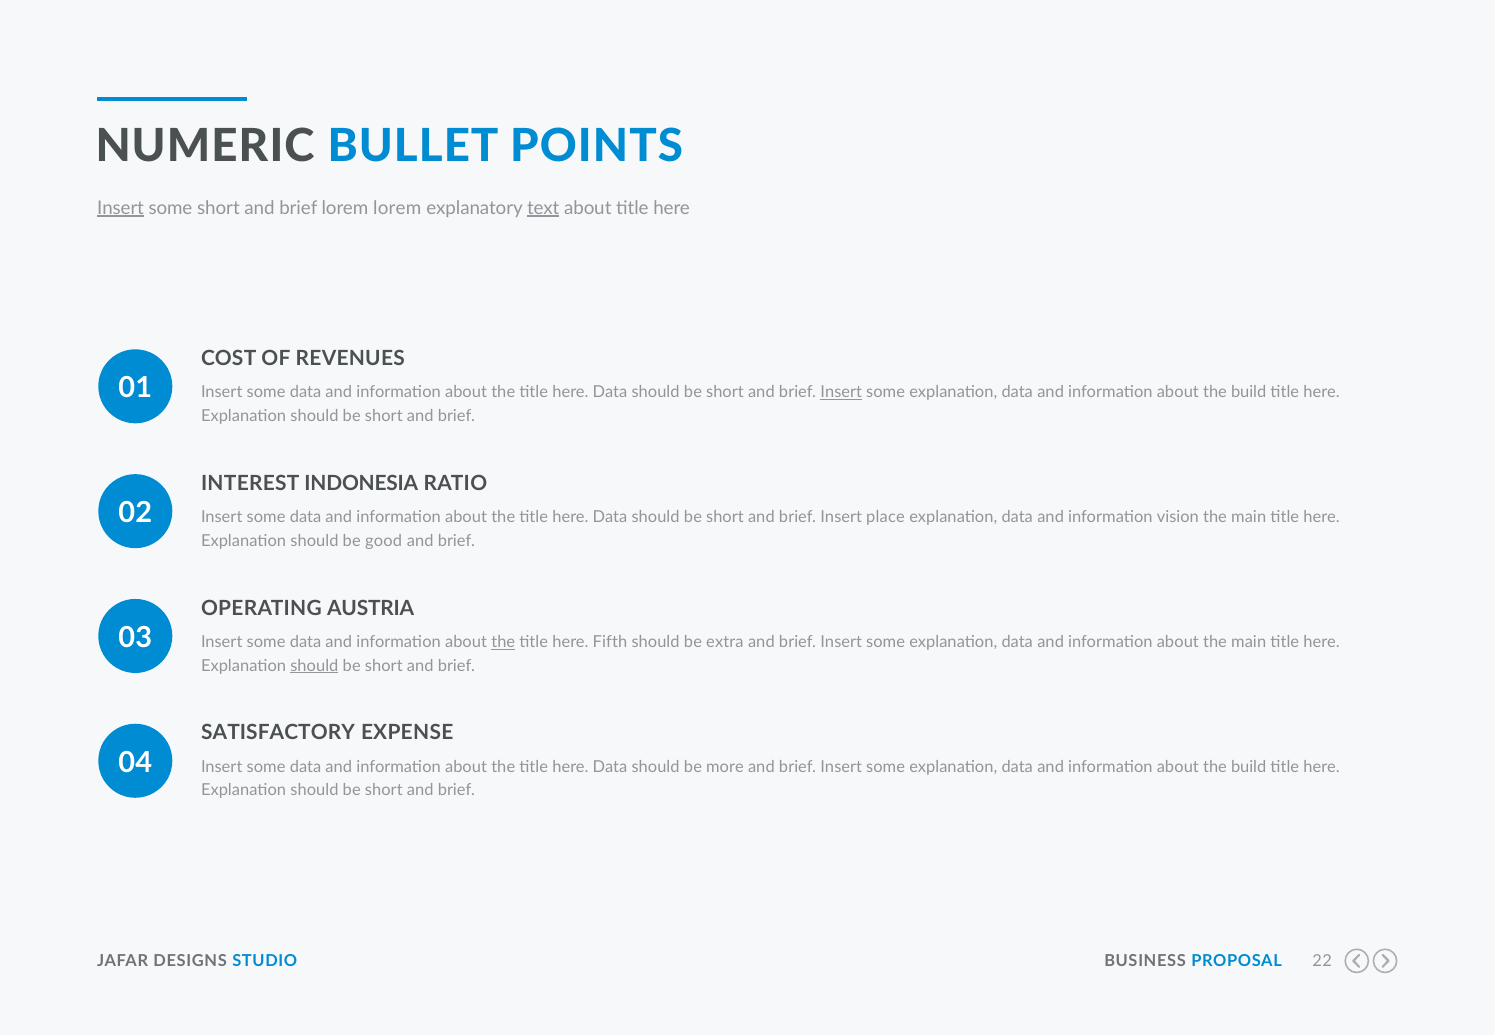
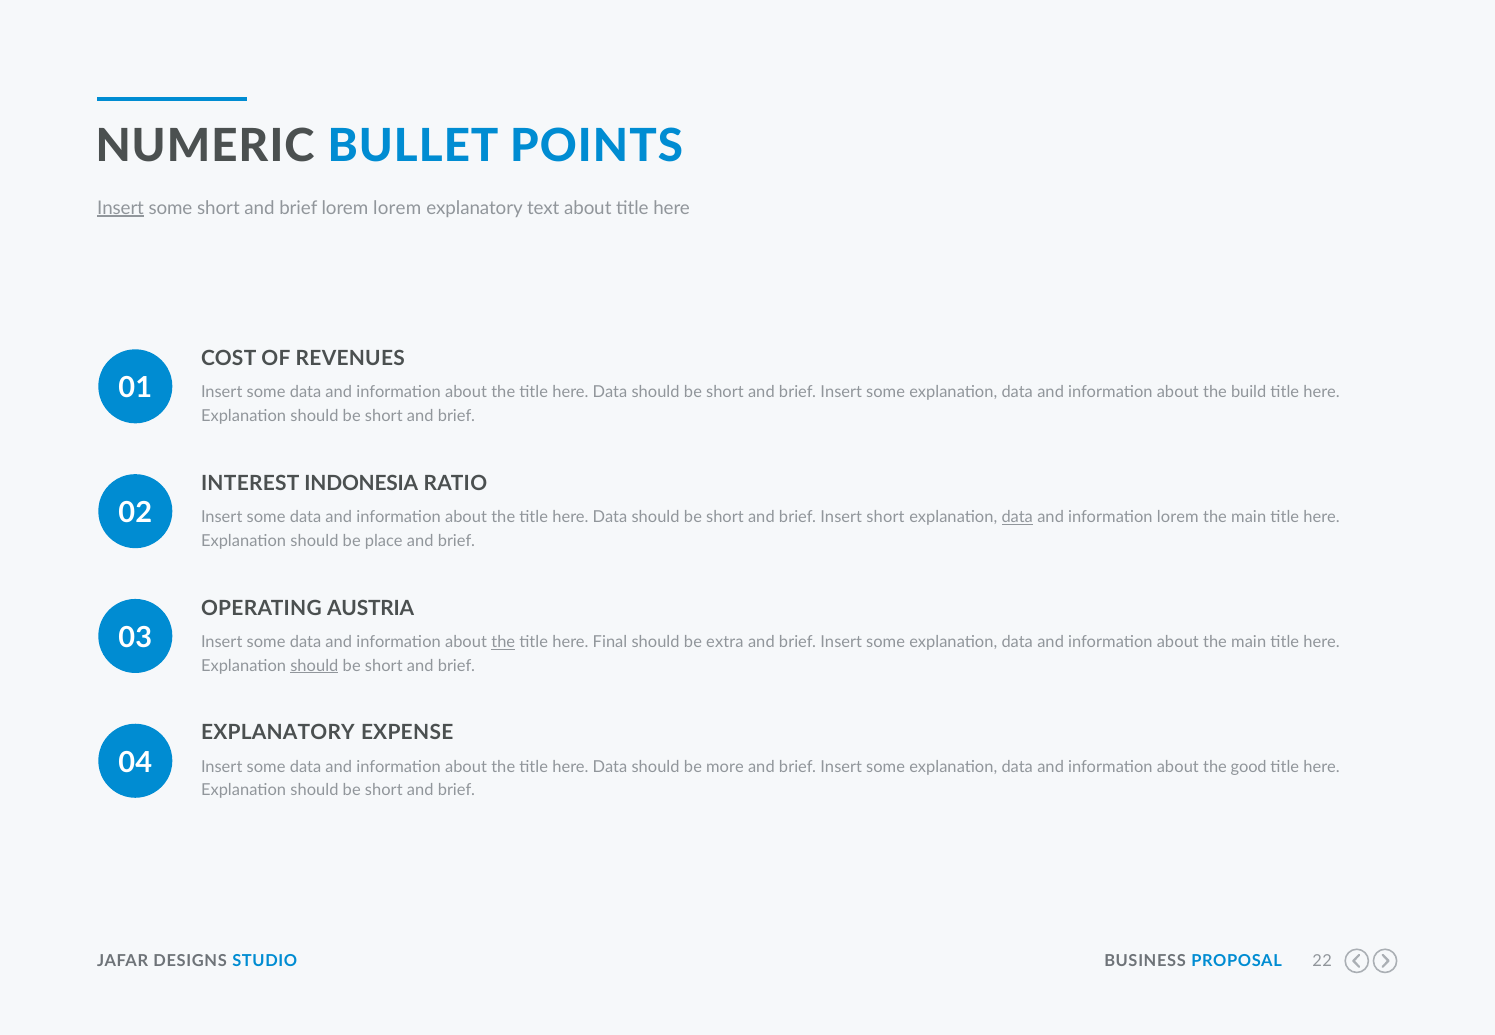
text underline: present -> none (543, 208)
Insert underline: present -> none (841, 392)
Insert place: place -> short (885, 517)
data underline: none -> present (1017, 517)
information vision: vision -> lorem (1178, 517)
good: good -> place (384, 541)
Fifth: Fifth -> Final (610, 642)
SATISFACTORY: SATISFACTORY -> EXPLANATORY (278, 733)
build: build -> good (1249, 767)
